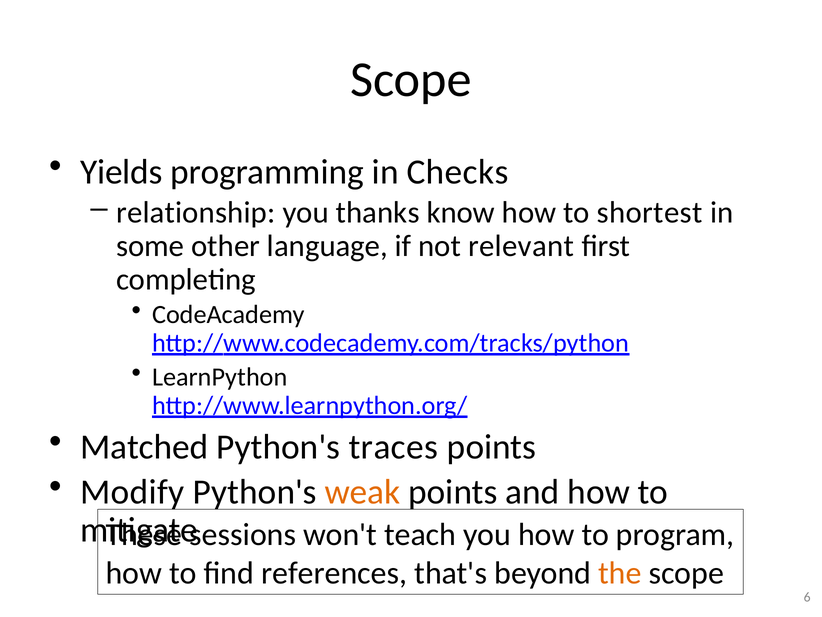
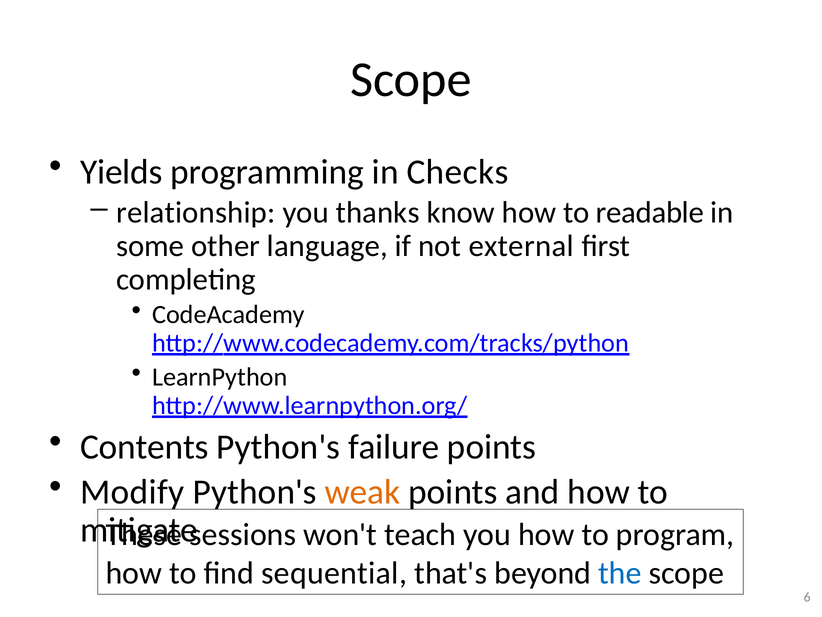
shortest: shortest -> readable (650, 213)
relevant: relevant -> external (521, 246)
Matched: Matched -> Contents (144, 447)
traces: traces -> failure (394, 447)
references: references -> sequential (334, 573)
the colour: orange -> blue (620, 573)
